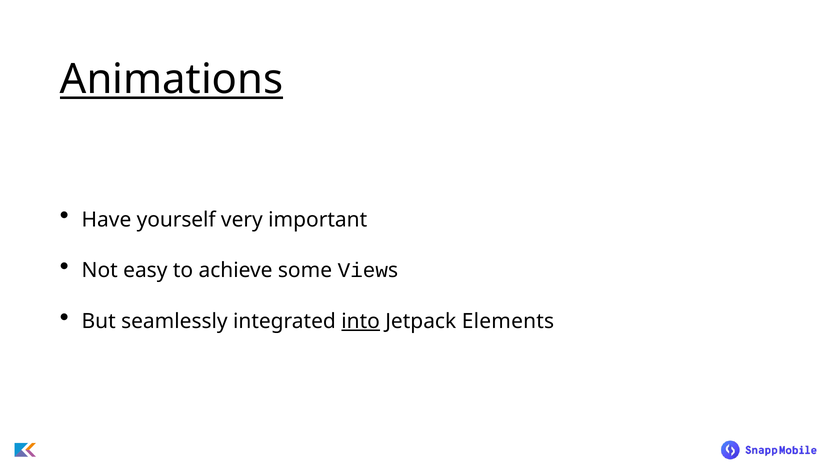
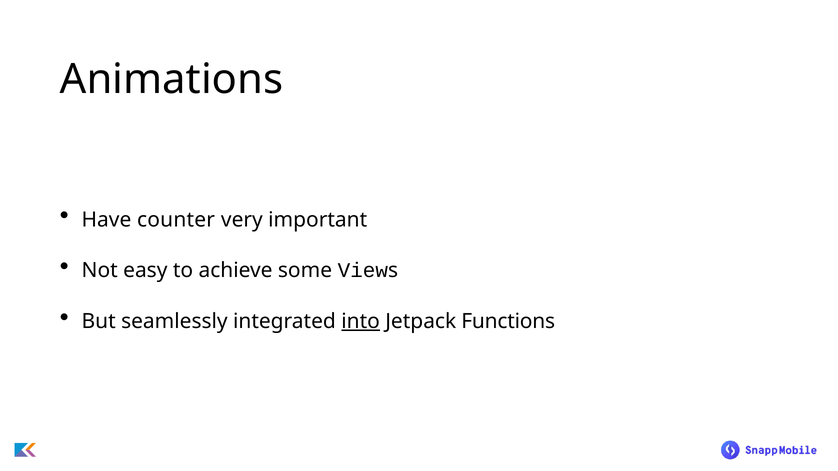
Animations underline: present -> none (171, 80)
yourself: yourself -> counter (176, 220)
Elements: Elements -> Functions (508, 322)
